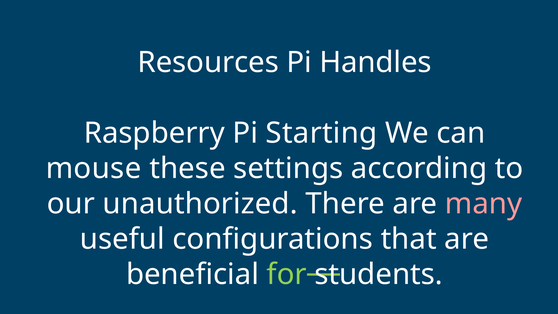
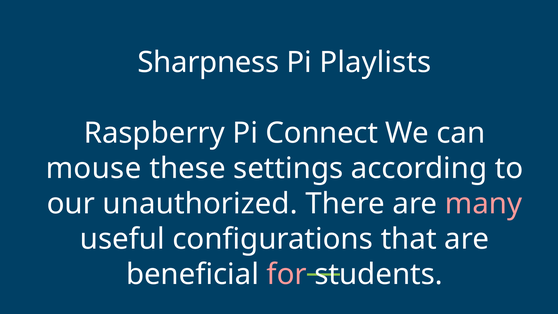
Resources: Resources -> Sharpness (208, 62)
Handles: Handles -> Playlists (375, 62)
Starting: Starting -> Connect (322, 133)
for colour: light green -> pink (287, 274)
